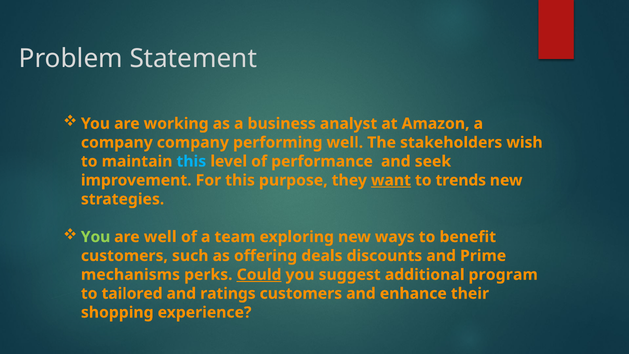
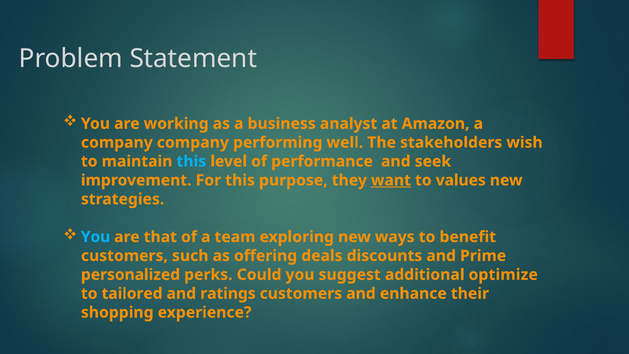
trends: trends -> values (461, 180)
You colour: light green -> light blue (96, 237)
are well: well -> that (160, 237)
mechanisms: mechanisms -> personalized (131, 275)
Could underline: present -> none (259, 275)
program: program -> optimize (503, 275)
